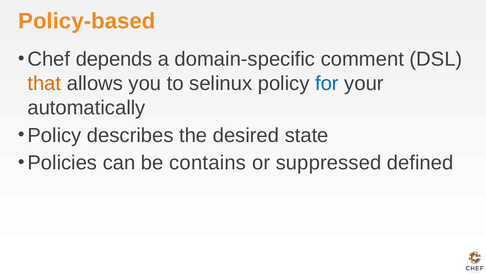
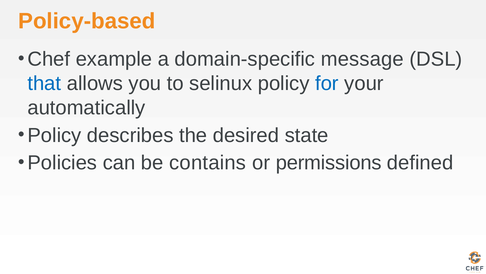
depends: depends -> example (114, 59)
comment: comment -> message (362, 59)
that colour: orange -> blue (44, 83)
suppressed: suppressed -> permissions (329, 162)
